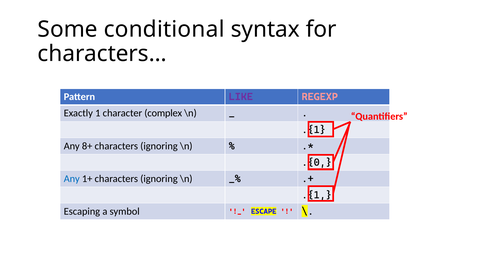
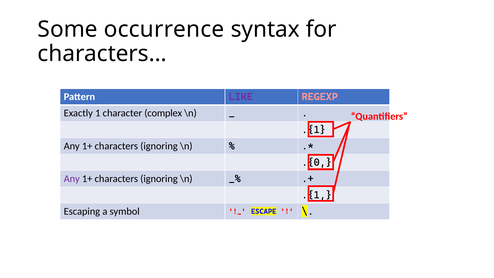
conditional: conditional -> occurrence (164, 29)
8+: 8+ -> 1+ (87, 146)
Any colour: blue -> purple (72, 179)
